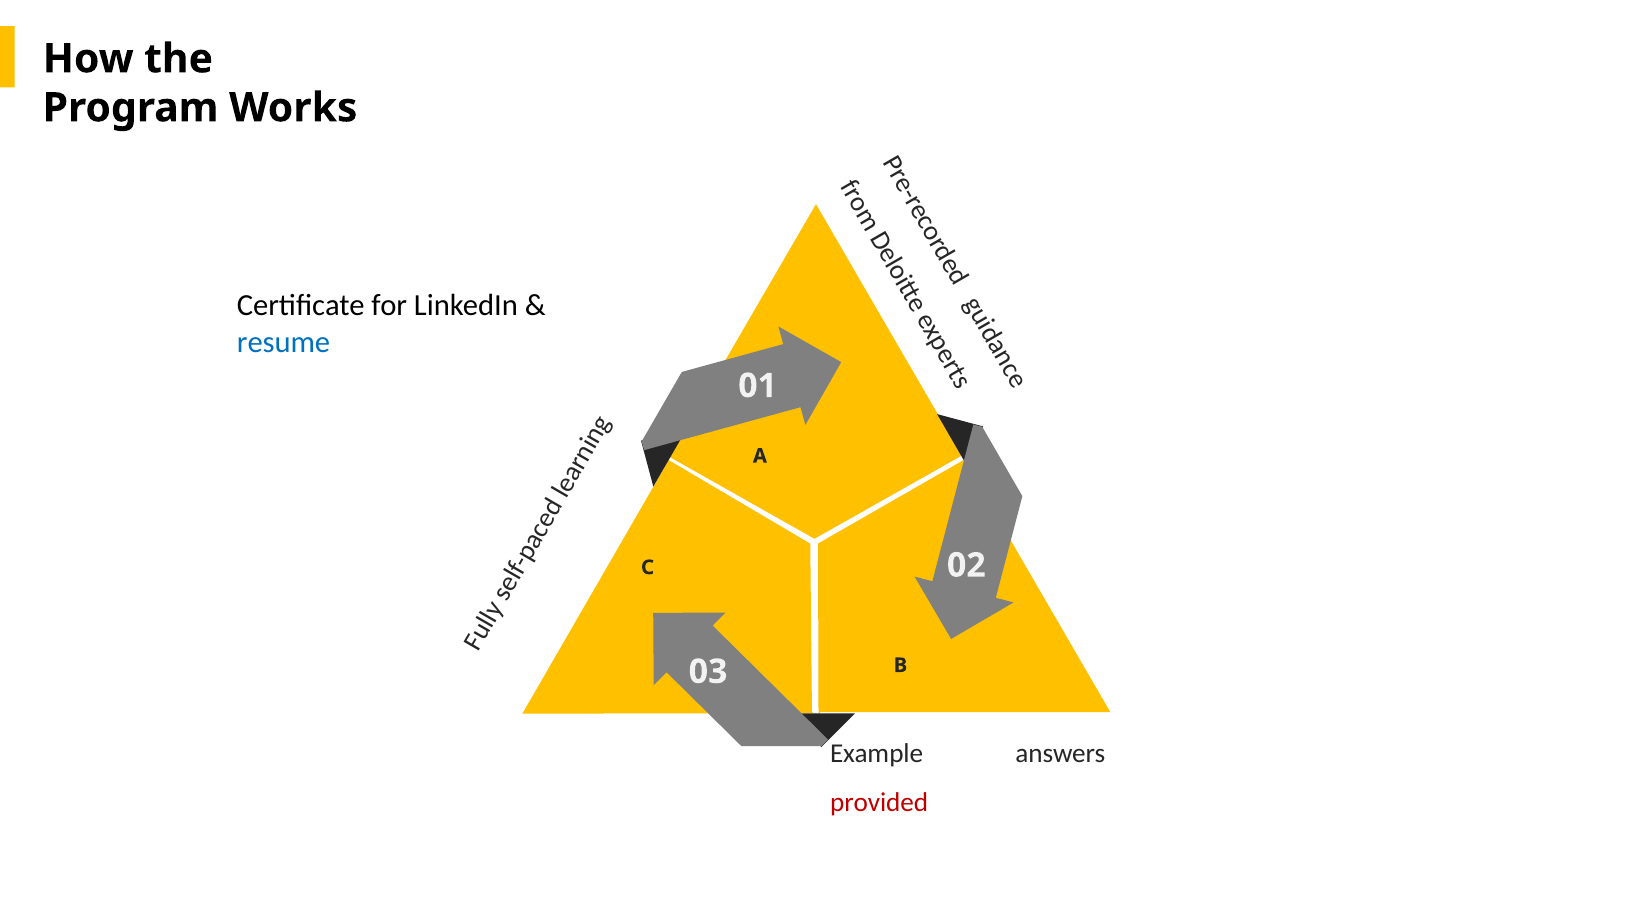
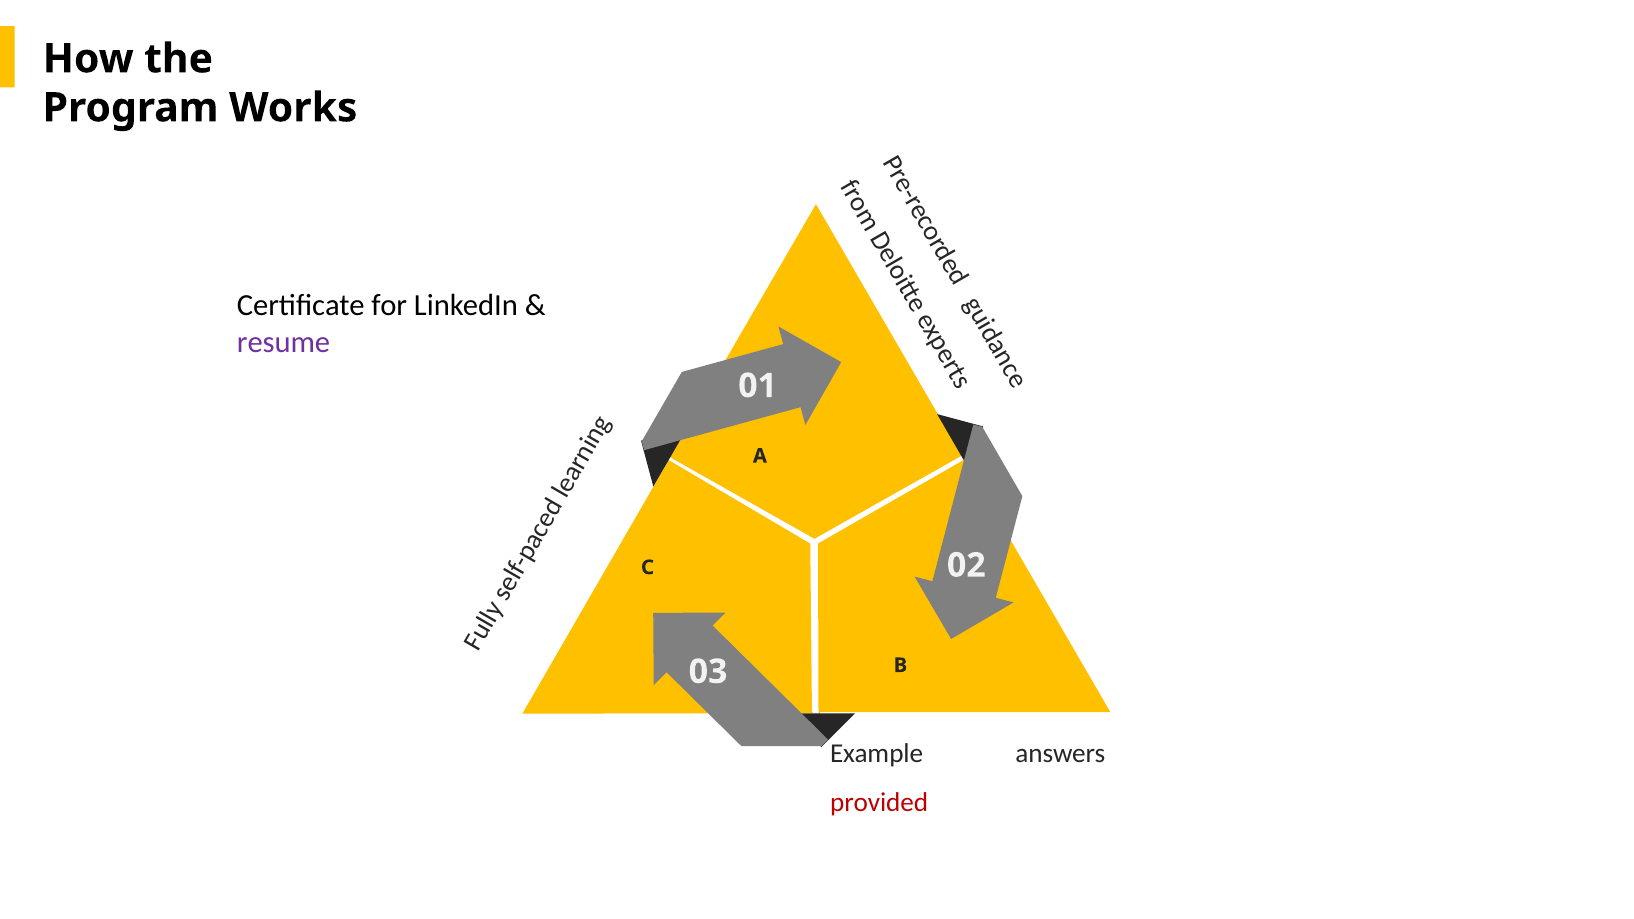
resume colour: blue -> purple (284, 342)
